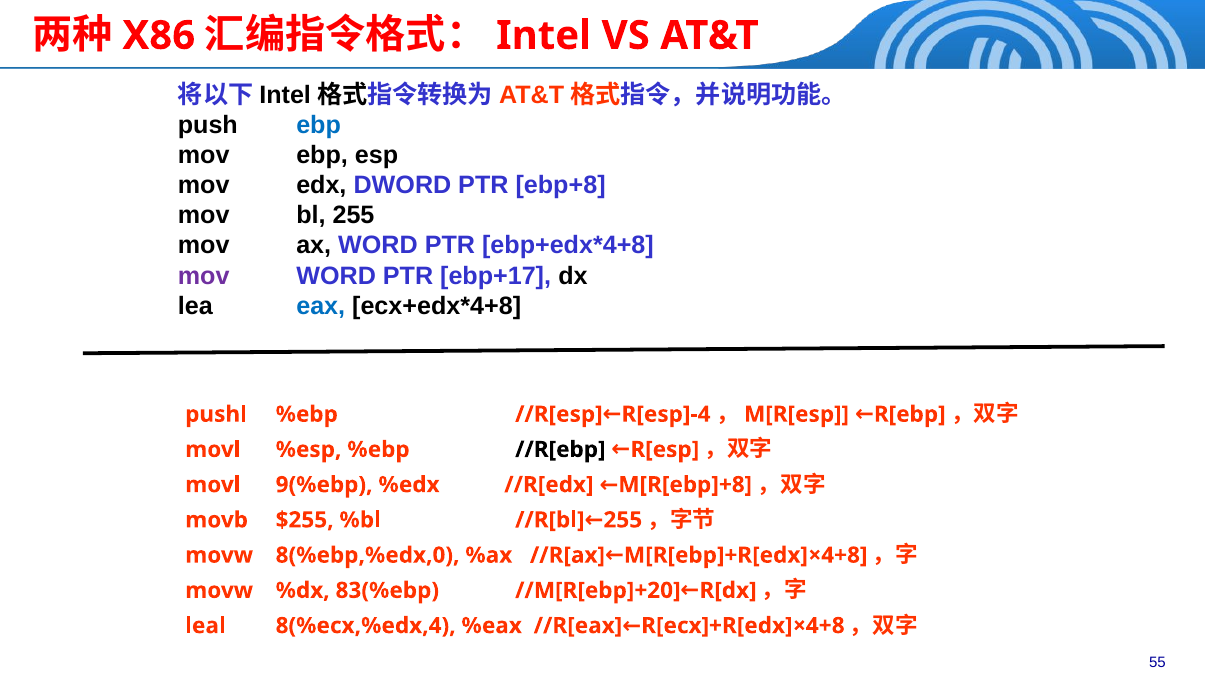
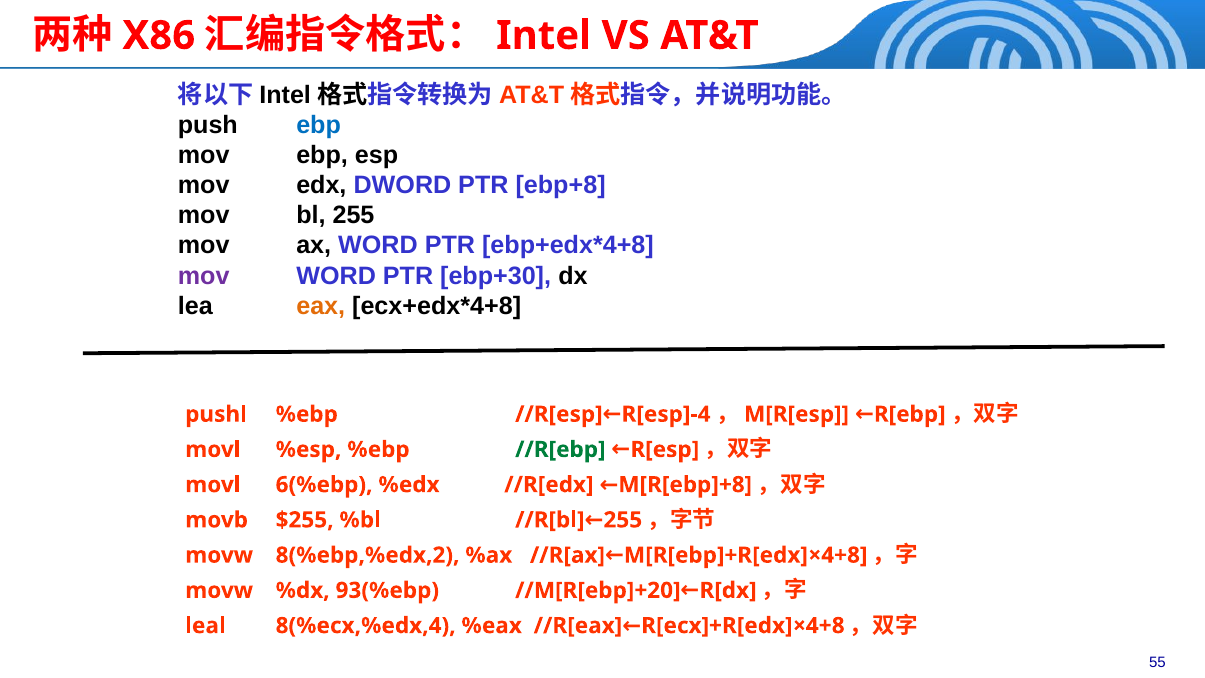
ebp+17: ebp+17 -> ebp+30 (496, 276)
eax colour: blue -> orange (321, 306)
//R[ebp colour: black -> green (560, 449)
9(%ebp: 9(%ebp -> 6(%ebp (324, 485)
8(%ebp,%edx,0: 8(%ebp,%edx,0 -> 8(%ebp,%edx,2 (368, 555)
83(%ebp: 83(%ebp -> 93(%ebp (387, 590)
